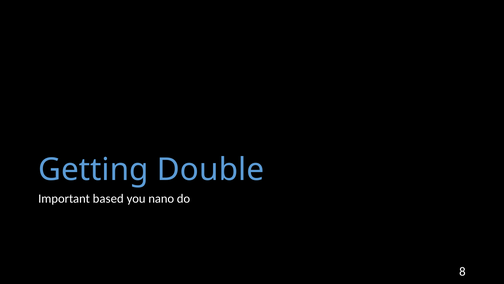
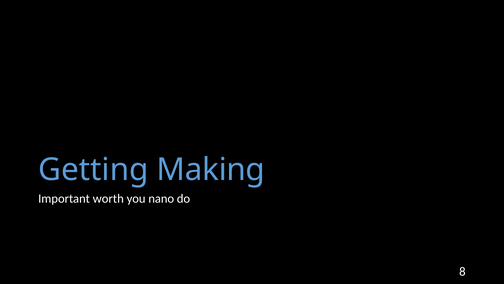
Double: Double -> Making (211, 169)
based: based -> worth (108, 198)
